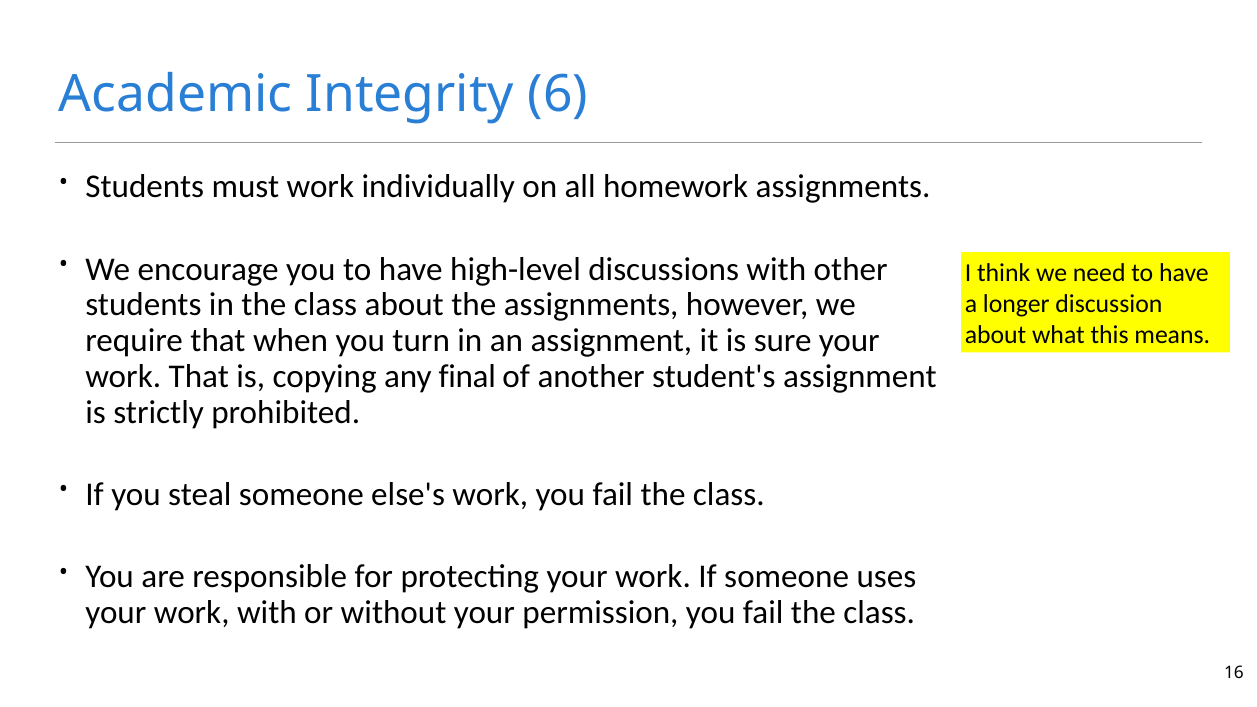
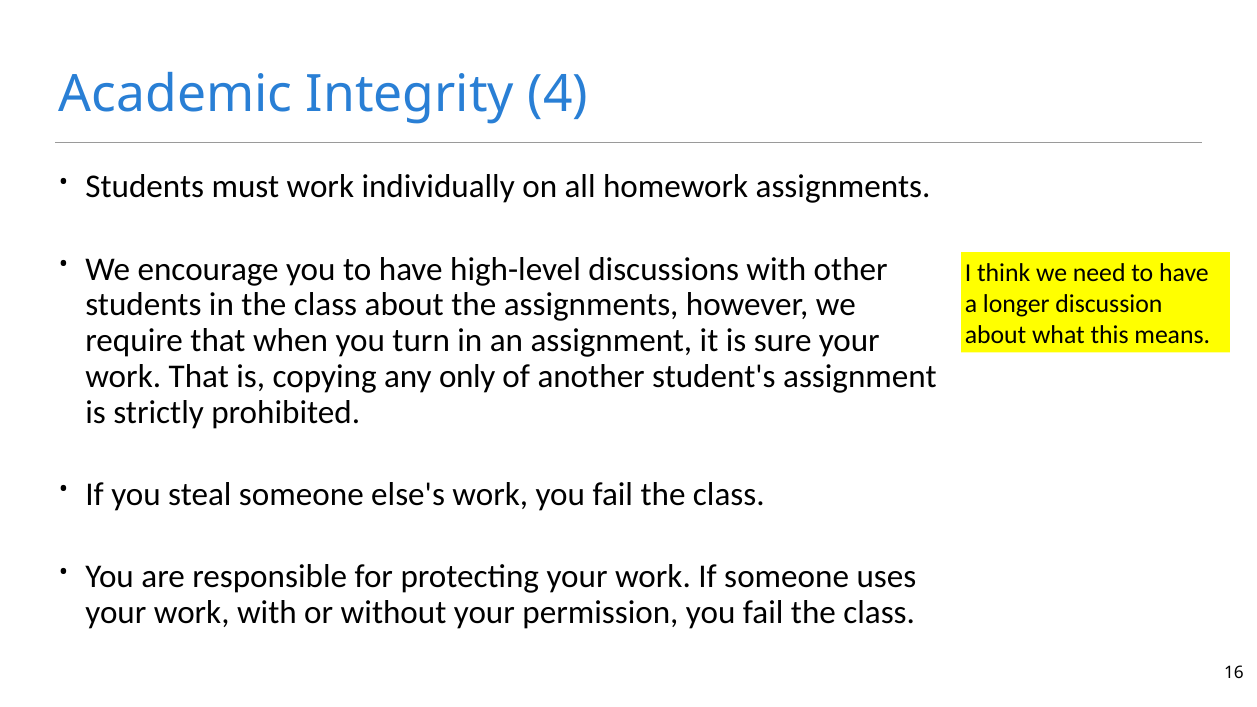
6: 6 -> 4 (558, 94)
final: final -> only (467, 377)
